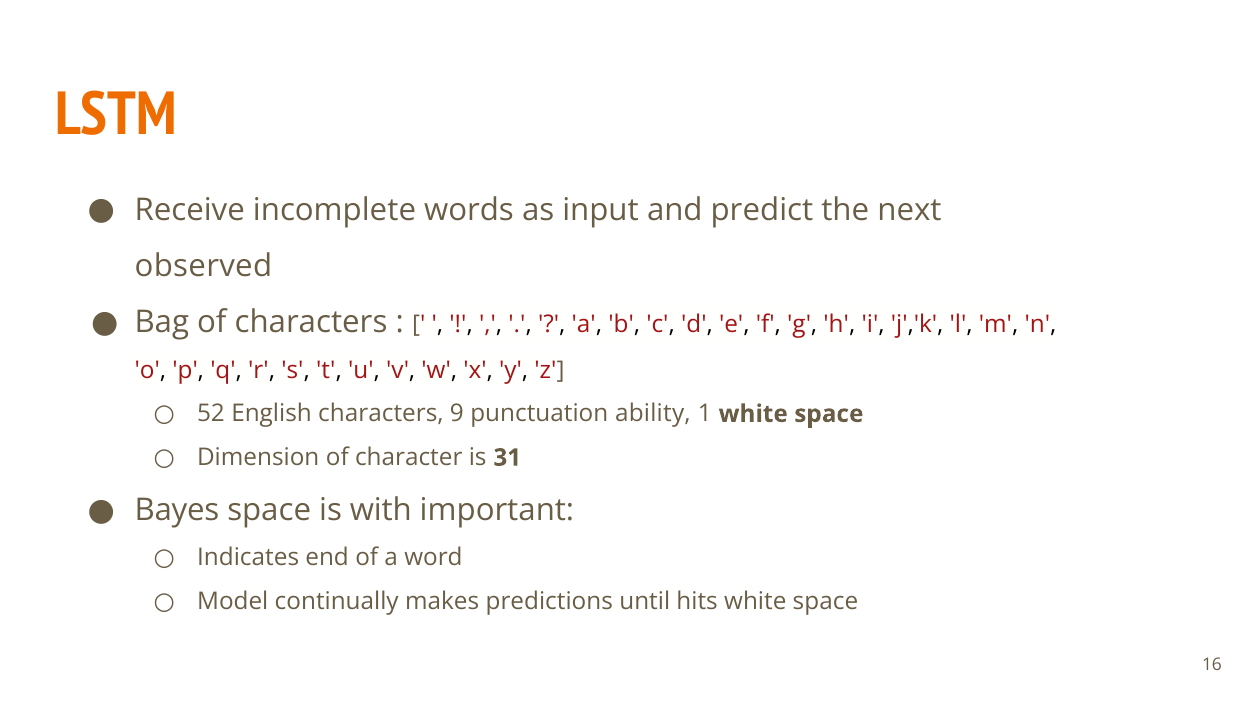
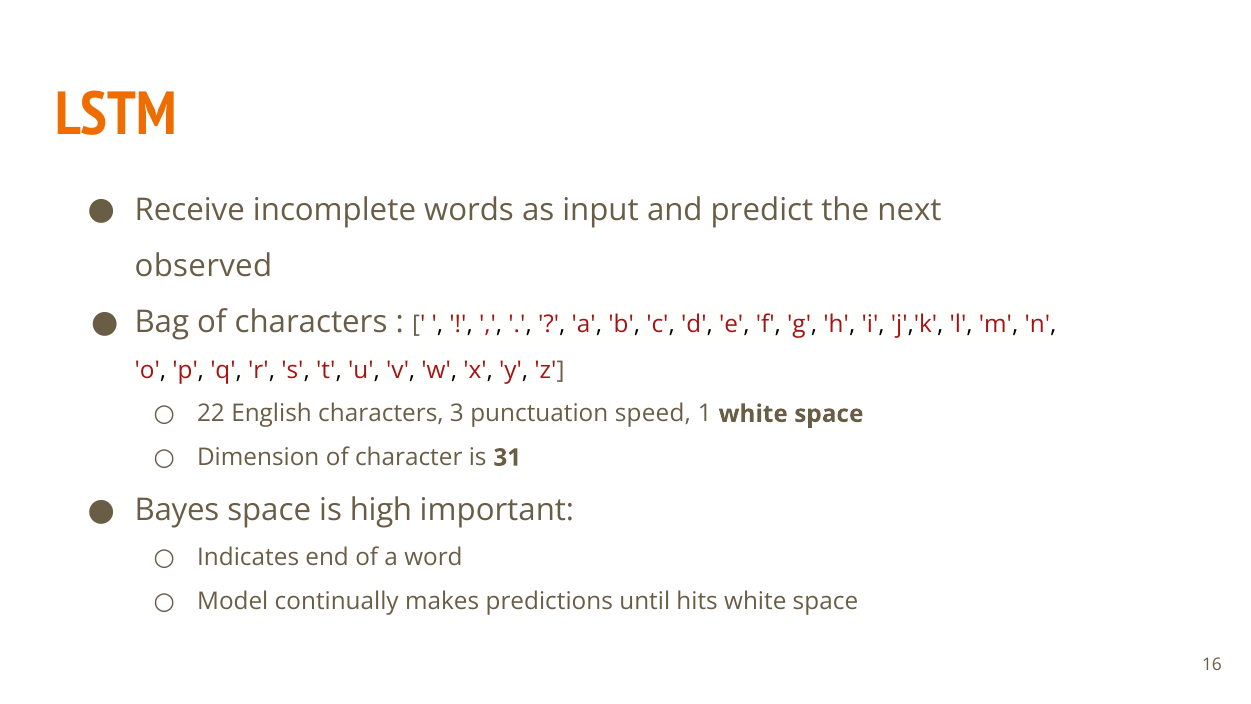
52: 52 -> 22 (211, 414)
9: 9 -> 3 (457, 414)
ability: ability -> speed (653, 414)
with: with -> high (381, 510)
